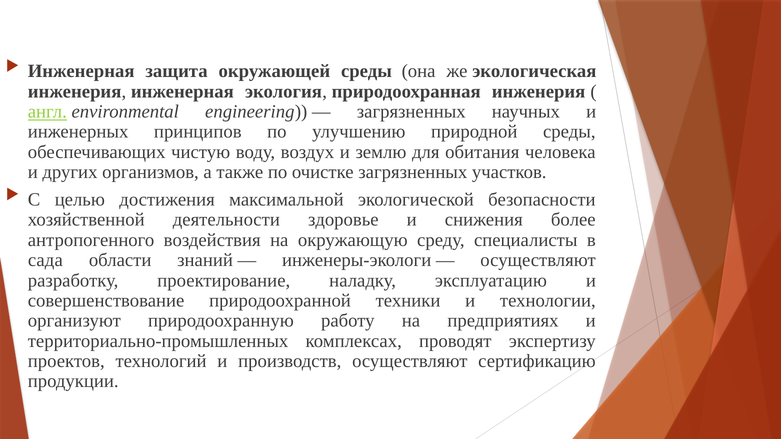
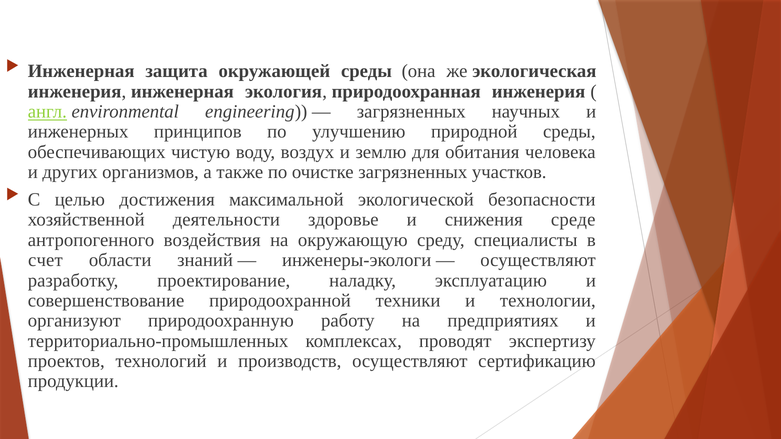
более: более -> среде (573, 220)
сада: сада -> счет (45, 260)
